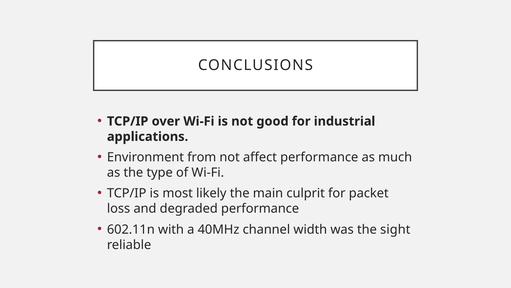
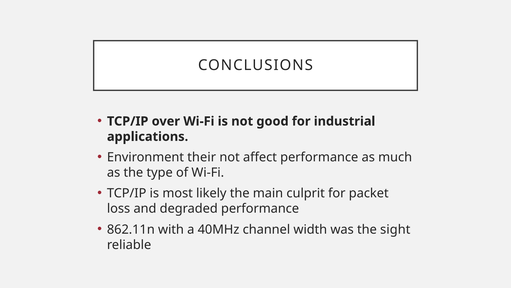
from: from -> their (202, 157)
602.11n: 602.11n -> 862.11n (131, 229)
